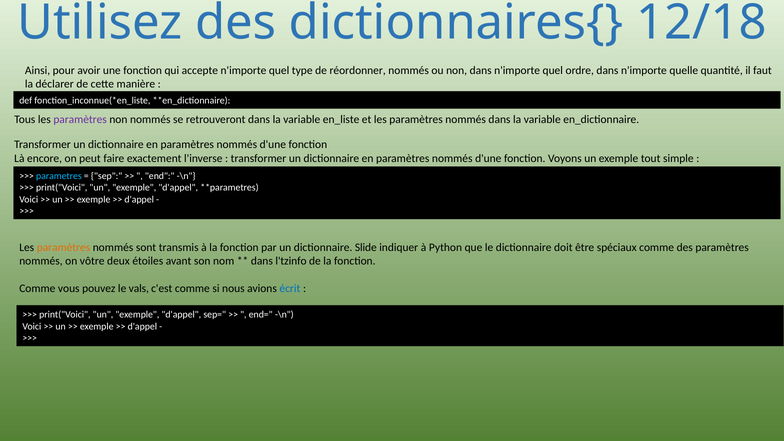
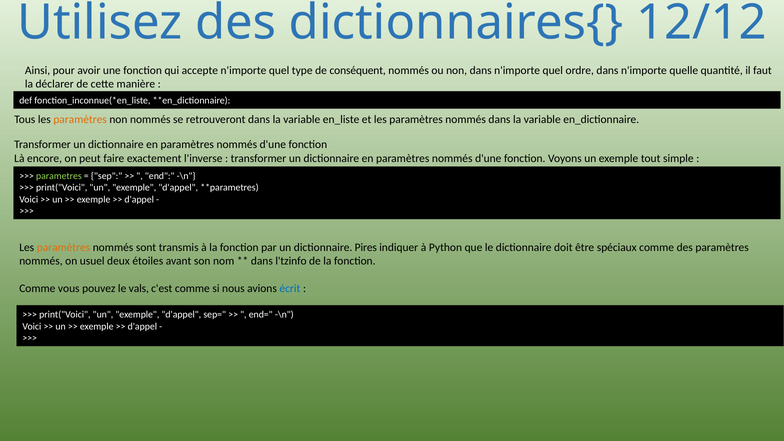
12/18: 12/18 -> 12/12 (701, 22)
réordonner: réordonner -> conséquent (358, 70)
paramètres colour: purple -> orange (80, 120)
parametres colour: light blue -> light green (59, 176)
Slide: Slide -> Pires (366, 247)
vôtre: vôtre -> usuel (92, 261)
